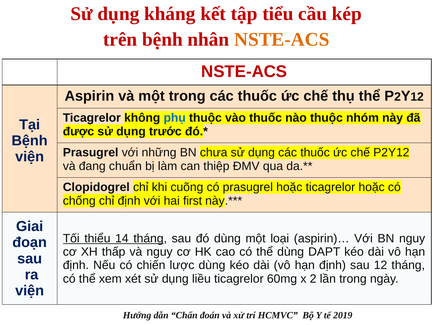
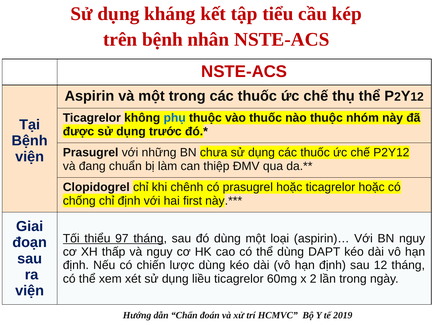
NSTE-ACS colour: orange -> red (282, 39)
cuõng: cuõng -> chênh (187, 187)
14: 14 -> 97 (122, 238)
